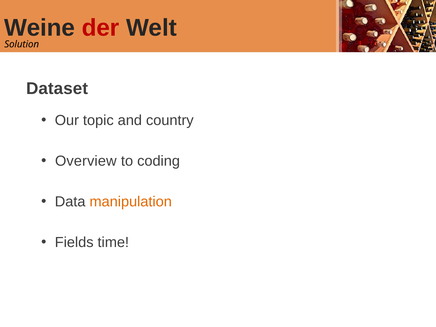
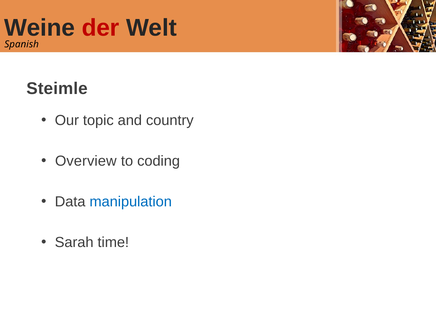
Solution: Solution -> Spanish (22, 44)
Dataset: Dataset -> Steimle (57, 88)
manipulation colour: orange -> blue (131, 202)
Fields: Fields -> Sarah (74, 243)
